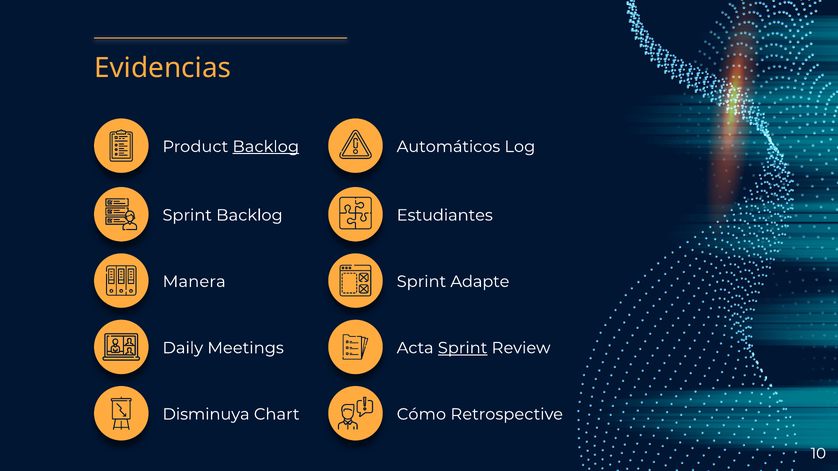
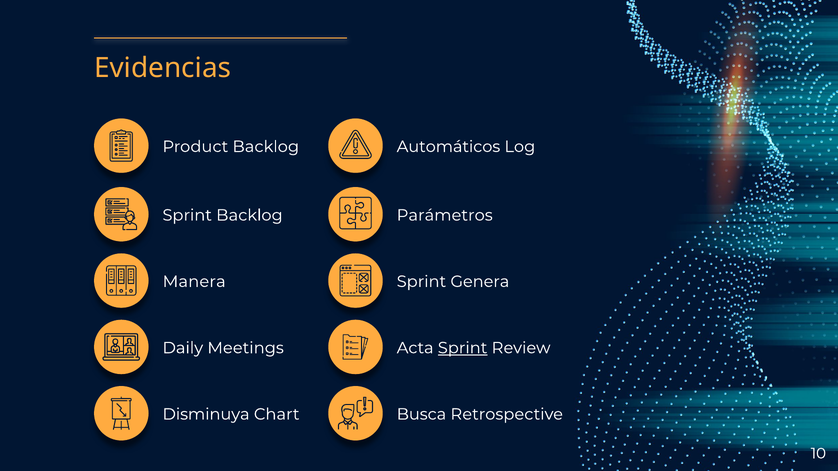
Backlog underline: present -> none (266, 147)
Estudiantes: Estudiantes -> Parámetros (445, 215)
Adapte: Adapte -> Genera (480, 282)
Cómo: Cómo -> Busca (421, 415)
